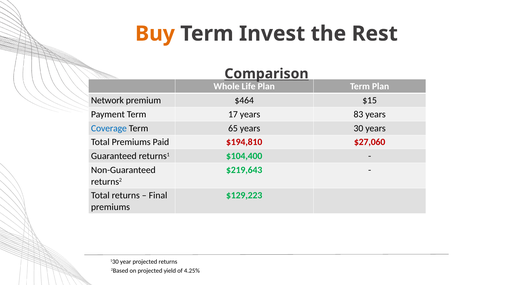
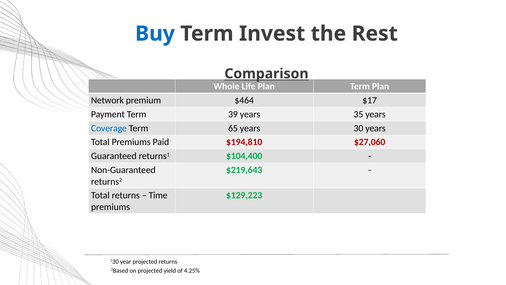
Buy colour: orange -> blue (155, 34)
$15: $15 -> $17 (370, 100)
17: 17 -> 39 (233, 114)
83: 83 -> 35 (358, 114)
Final: Final -> Time (158, 195)
